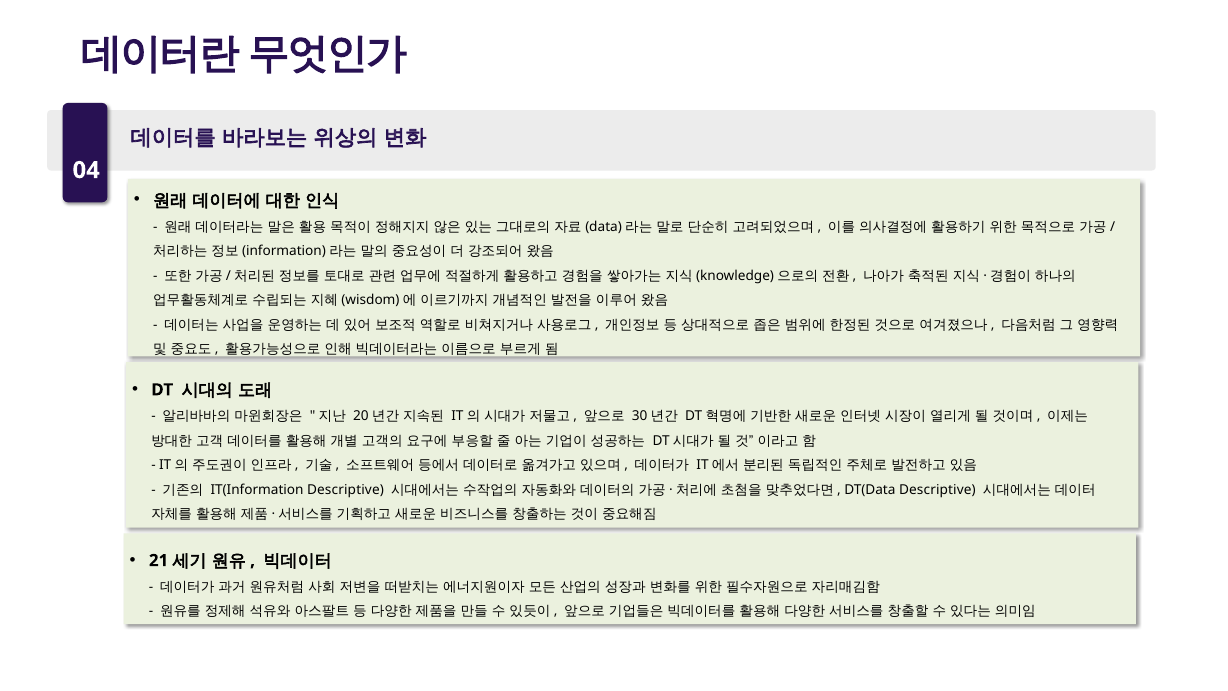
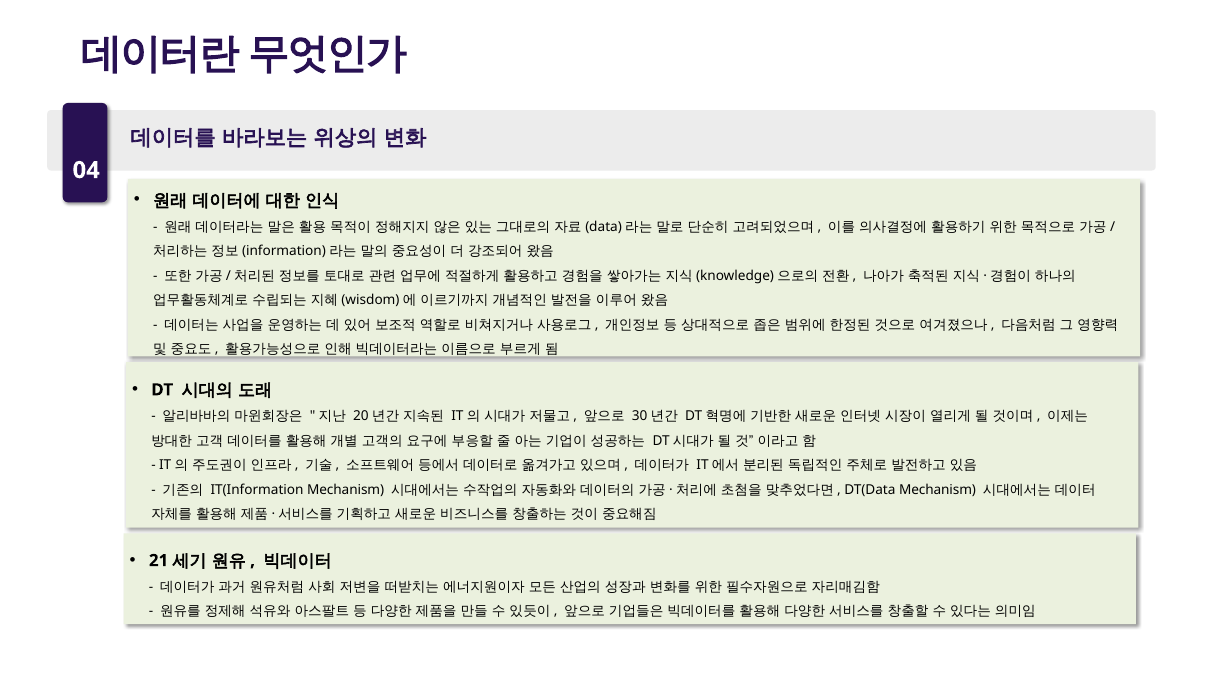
IT(Information Descriptive: Descriptive -> Mechanism (346, 490)
DT(Data Descriptive: Descriptive -> Mechanism (938, 490)
